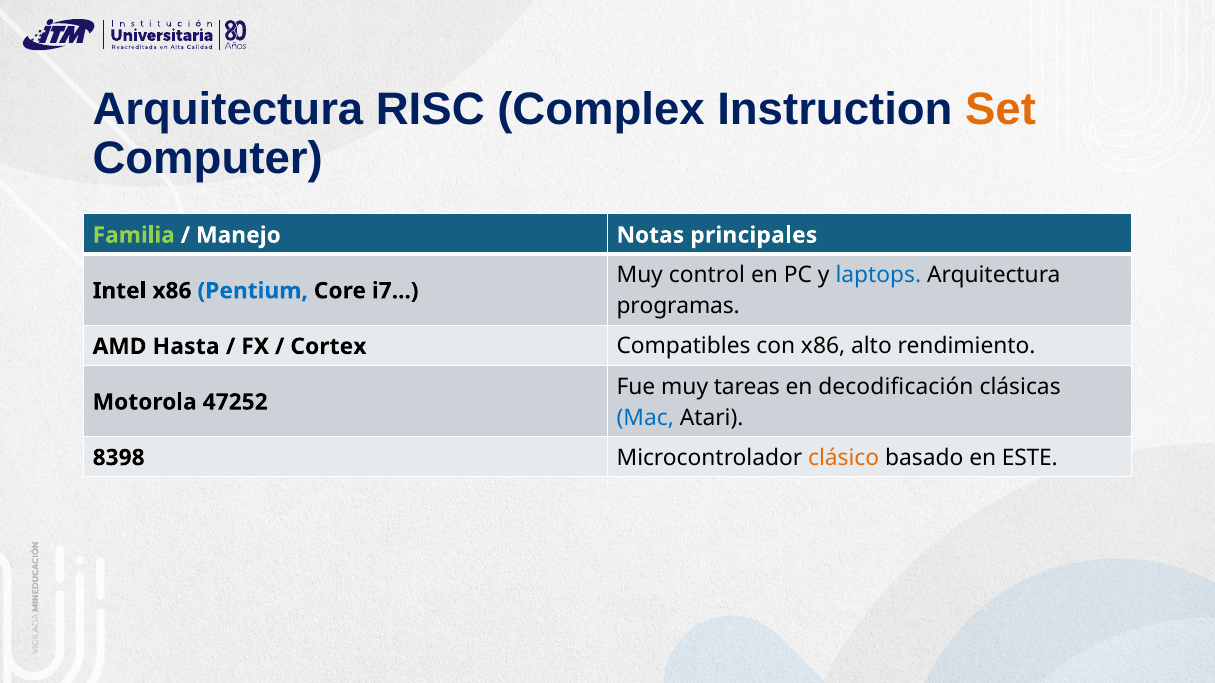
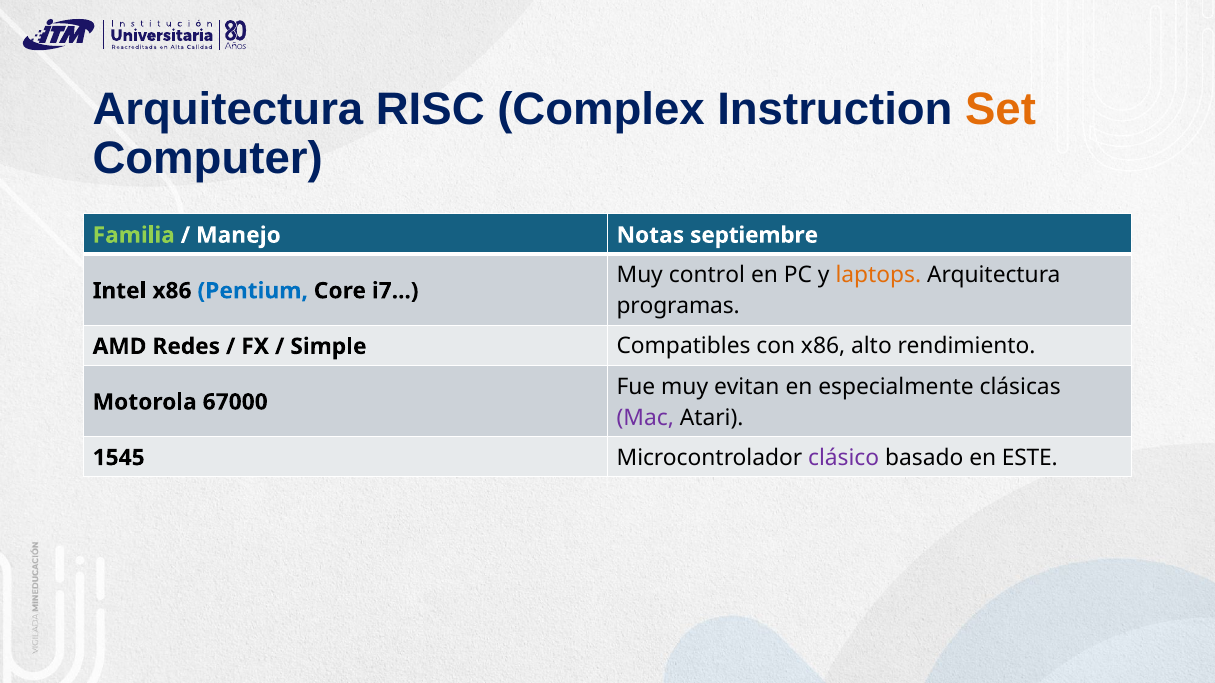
principales: principales -> septiembre (754, 235)
laptops colour: blue -> orange (878, 276)
Hasta: Hasta -> Redes (186, 347)
Cortex: Cortex -> Simple (328, 347)
tareas: tareas -> evitan (747, 387)
decodificación: decodificación -> especialmente (896, 387)
47252: 47252 -> 67000 (235, 402)
Mac colour: blue -> purple (645, 418)
8398: 8398 -> 1545 (119, 458)
clásico colour: orange -> purple (844, 458)
